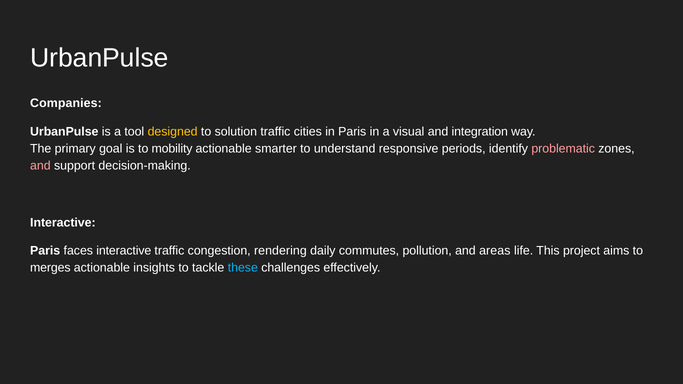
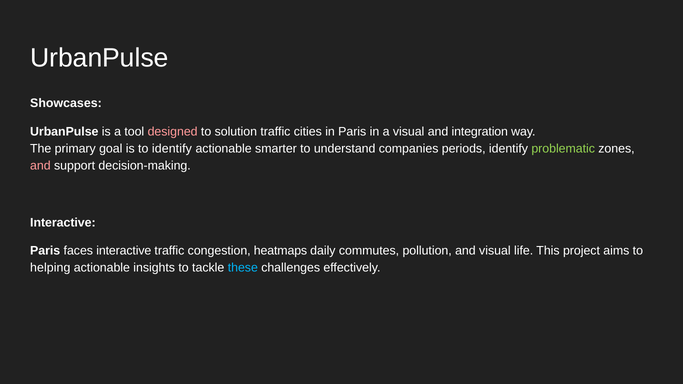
Companies: Companies -> Showcases (66, 103)
designed colour: yellow -> pink (173, 132)
to mobility: mobility -> identify (172, 149)
responsive: responsive -> companies (409, 149)
problematic colour: pink -> light green (563, 149)
rendering: rendering -> heatmaps (281, 251)
and areas: areas -> visual (495, 251)
merges: merges -> helping (50, 268)
